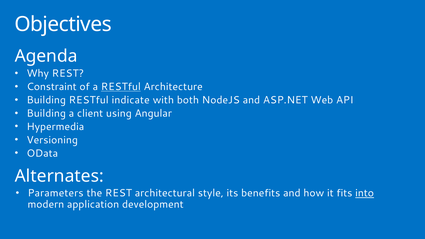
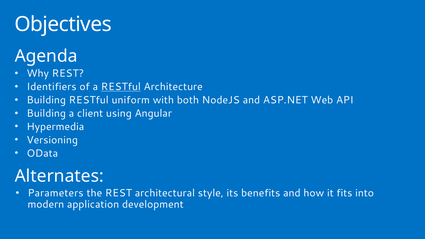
Constraint: Constraint -> Identifiers (52, 87)
indicate: indicate -> uniform (131, 100)
into underline: present -> none (365, 193)
